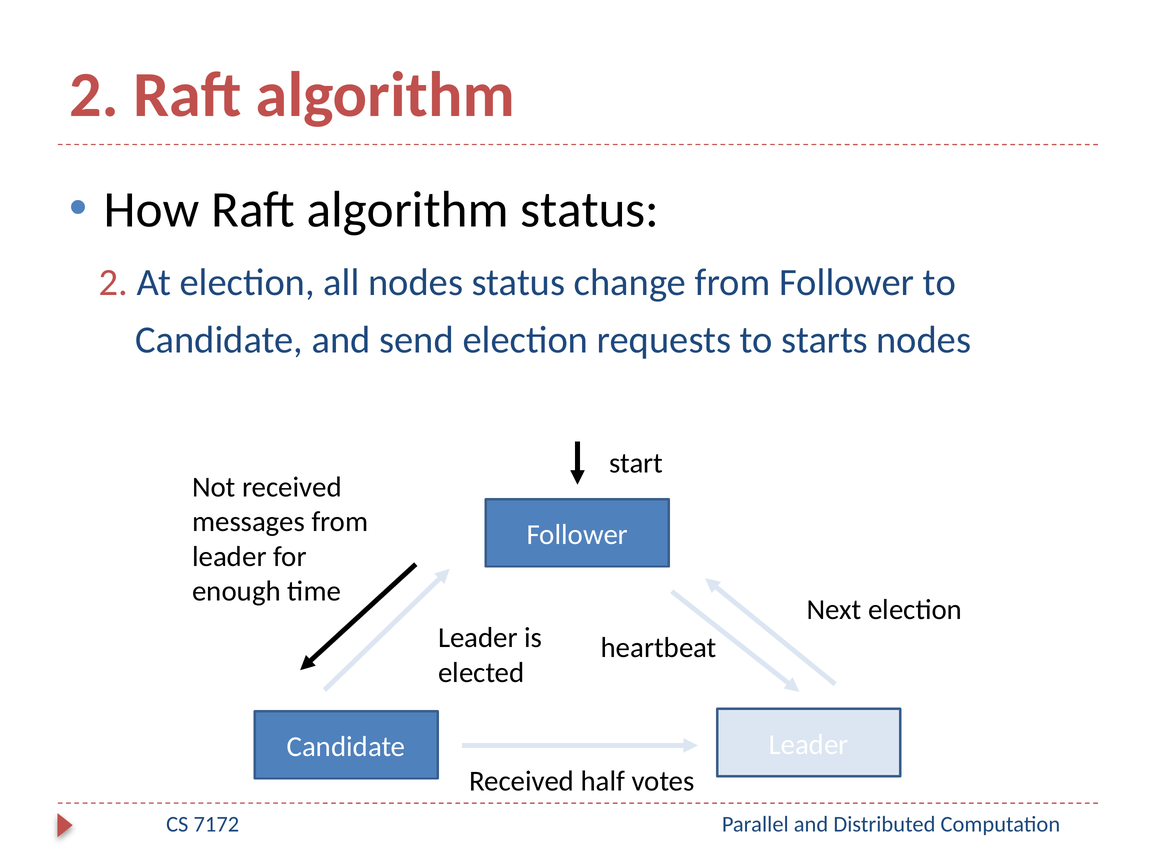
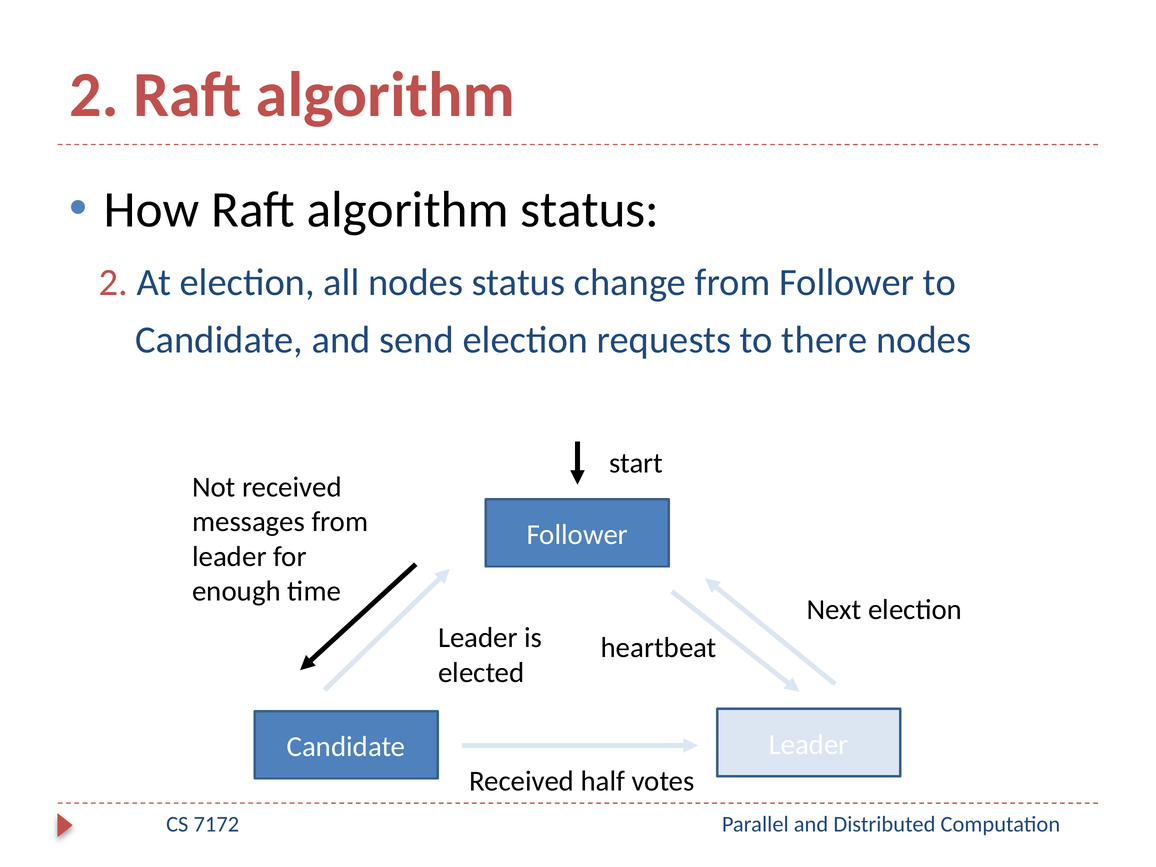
starts: starts -> there (824, 340)
